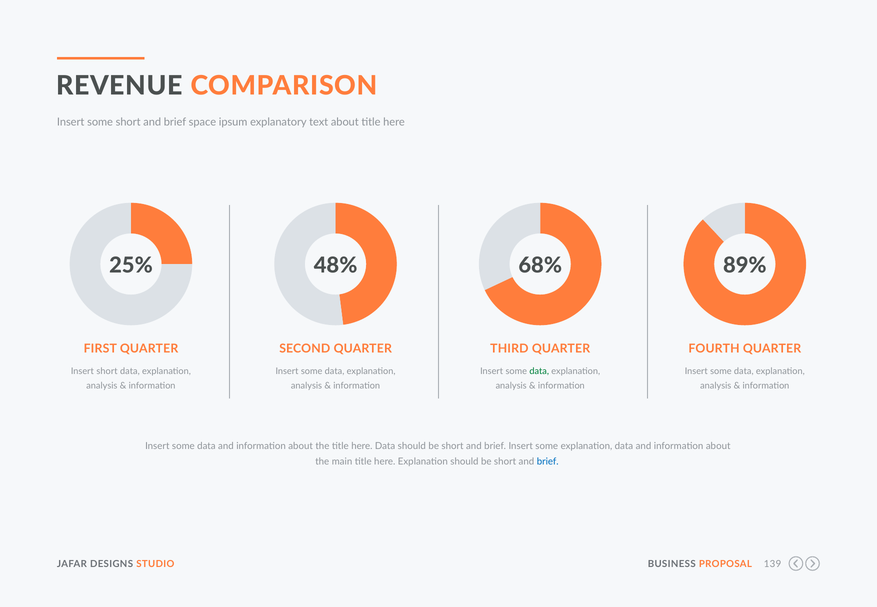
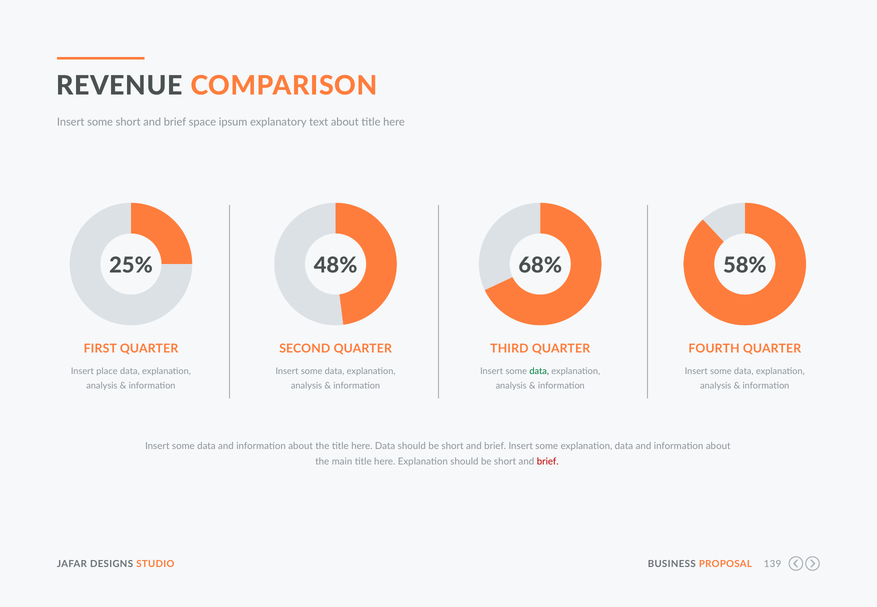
89%: 89% -> 58% (745, 266)
Insert short: short -> place (107, 371)
brief colour: blue -> red (548, 461)
